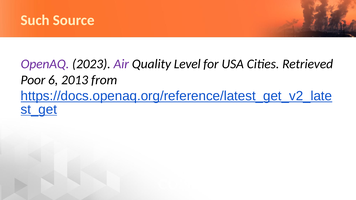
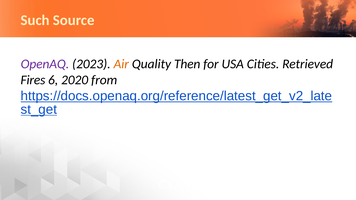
Air colour: purple -> orange (121, 64)
Level: Level -> Then (187, 64)
Poor: Poor -> Fires (33, 80)
2013: 2013 -> 2020 (75, 80)
